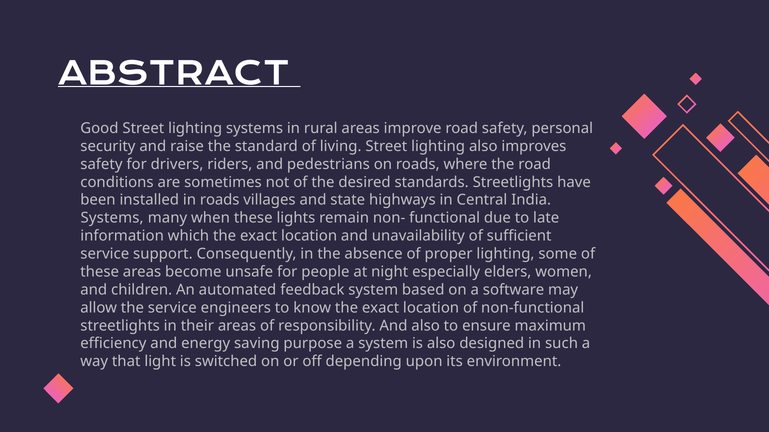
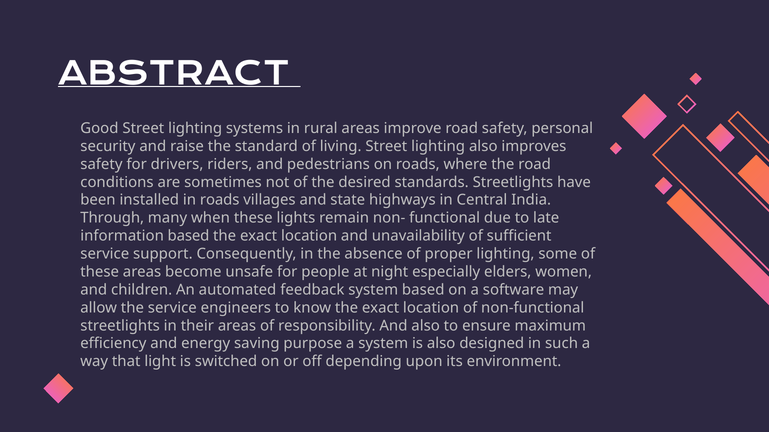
Systems: Systems -> Through (112, 218)
information which: which -> based (188, 236)
